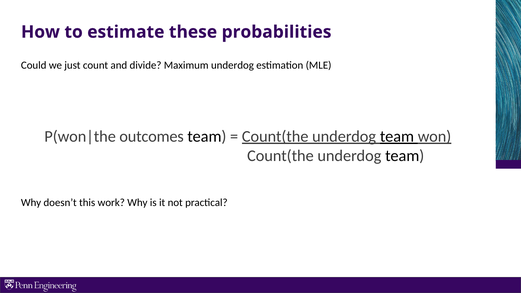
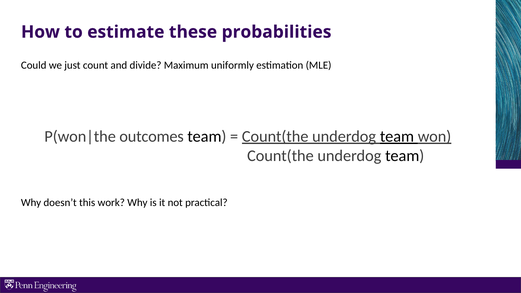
Maximum underdog: underdog -> uniformly (232, 65)
